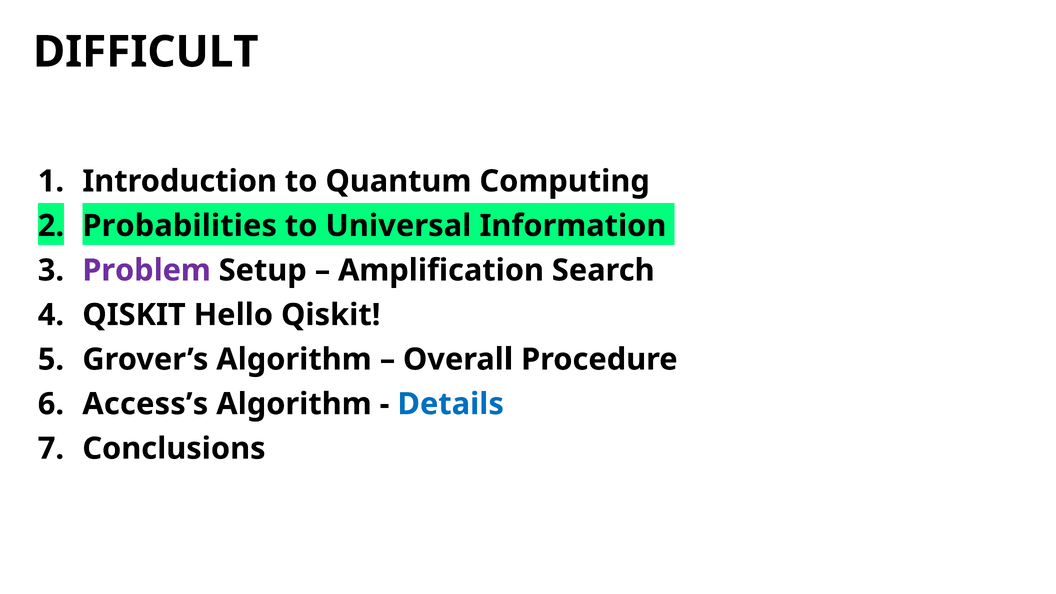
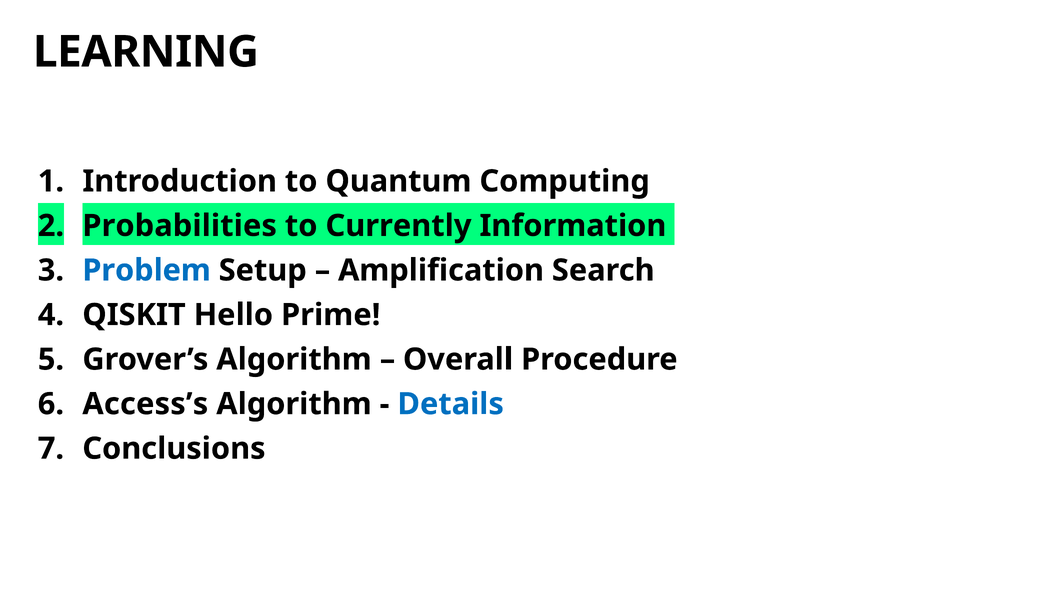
DIFFICULT: DIFFICULT -> LEARNING (146, 52)
Universal: Universal -> Currently (398, 226)
Problem colour: purple -> blue (147, 270)
Hello Qiskit: Qiskit -> Prime (331, 315)
